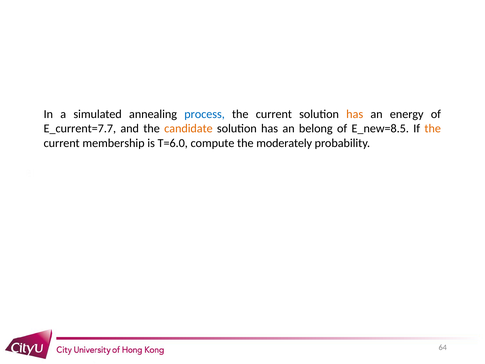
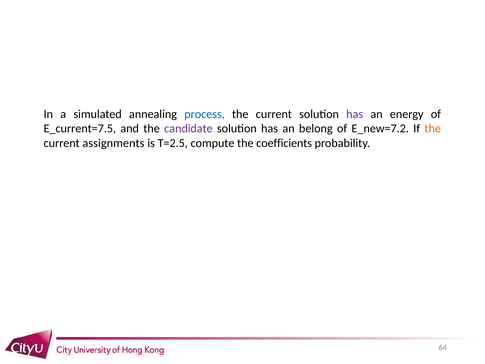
has colour: orange -> purple (355, 114)
E_current=7.7: E_current=7.7 -> E_current=7.5 (80, 129)
candidate colour: orange -> purple (188, 129)
E_new=8.5: E_new=8.5 -> E_new=7.2 (380, 129)
membership: membership -> assignments (113, 143)
T=6.0: T=6.0 -> T=2.5 (173, 143)
moderately: moderately -> coefficients (284, 143)
